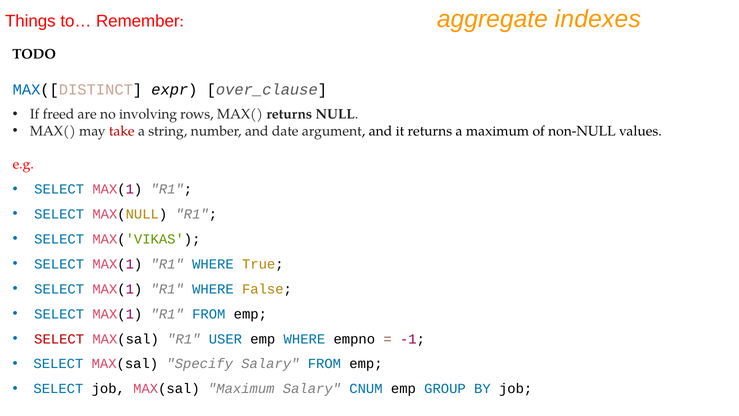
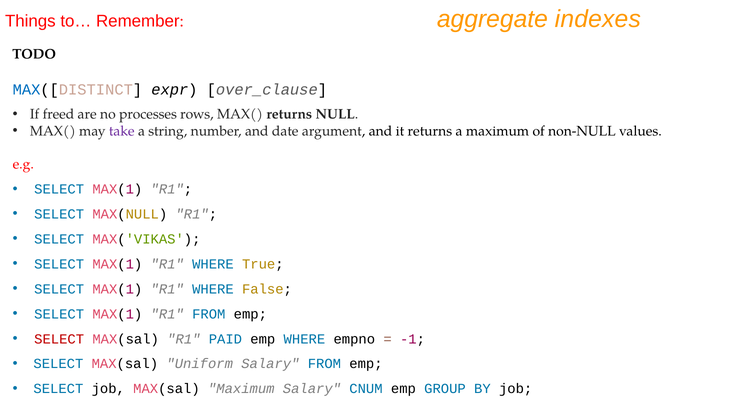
involving: involving -> processes (148, 114)
take colour: red -> purple (122, 131)
USER: USER -> PAID (225, 339)
Specify: Specify -> Uniform (200, 364)
